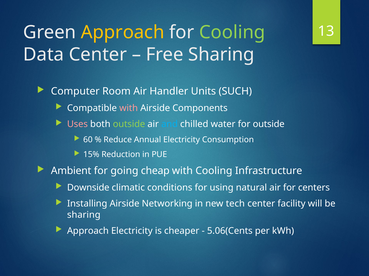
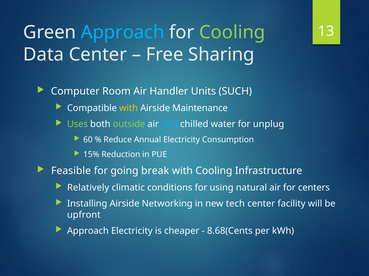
Approach colour: yellow -> light blue (123, 32)
with colour: pink -> yellow (129, 108)
Components: Components -> Maintenance (200, 108)
Uses colour: pink -> light green (77, 125)
for outside: outside -> unplug (269, 125)
Ambient: Ambient -> Feasible (71, 171)
cheap: cheap -> break (155, 171)
Downside: Downside -> Relatively (88, 188)
sharing: sharing -> upfront (84, 215)
5.06(Cents: 5.06(Cents -> 8.68(Cents (230, 232)
